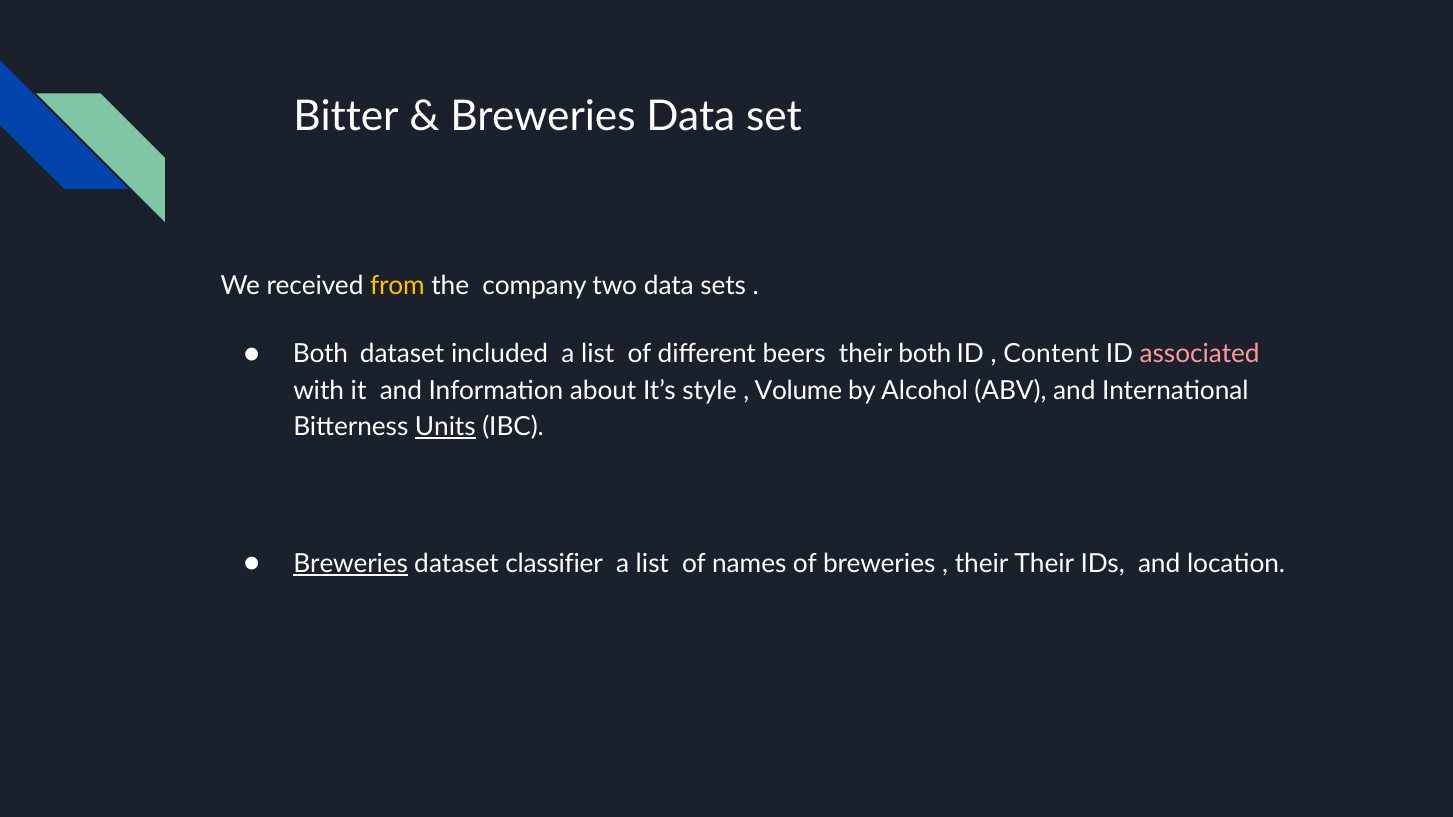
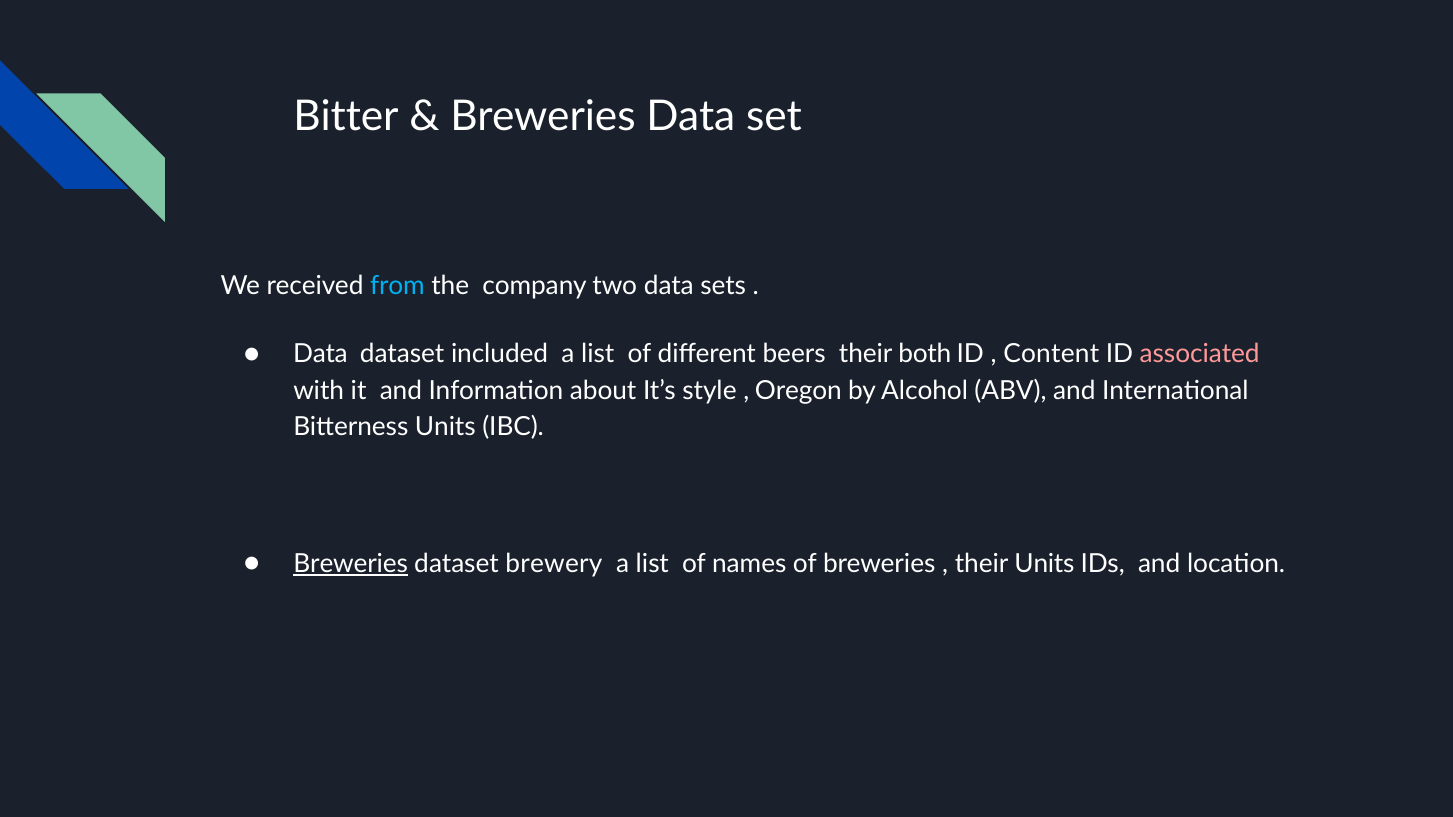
from colour: yellow -> light blue (397, 286)
Both: Both -> Data (320, 354)
Volume: Volume -> Oregon (798, 391)
Units underline: present -> none (445, 427)
classifier: classifier -> brewery (554, 564)
their Their: Their -> Units (1044, 564)
